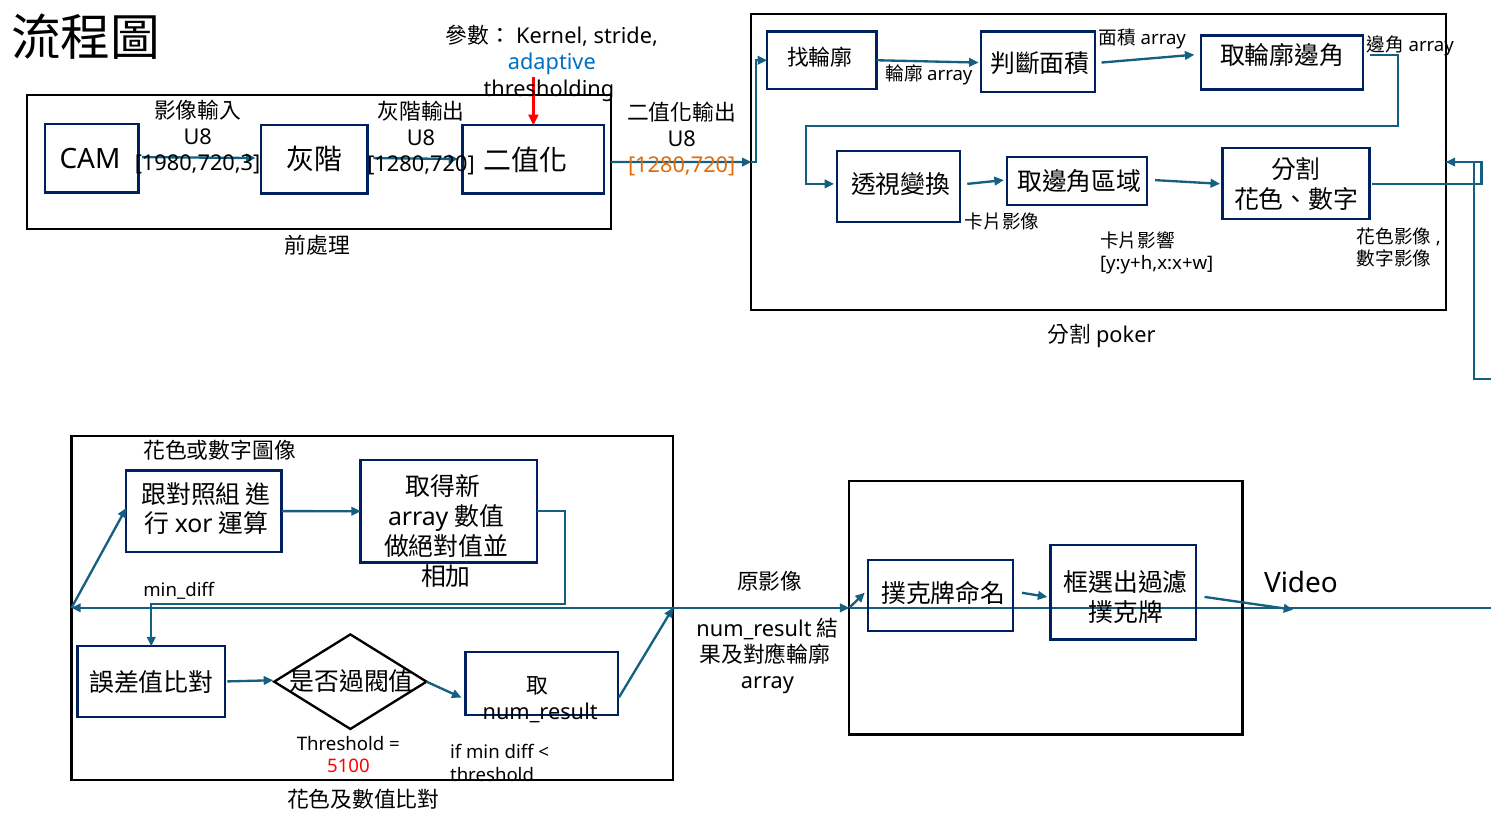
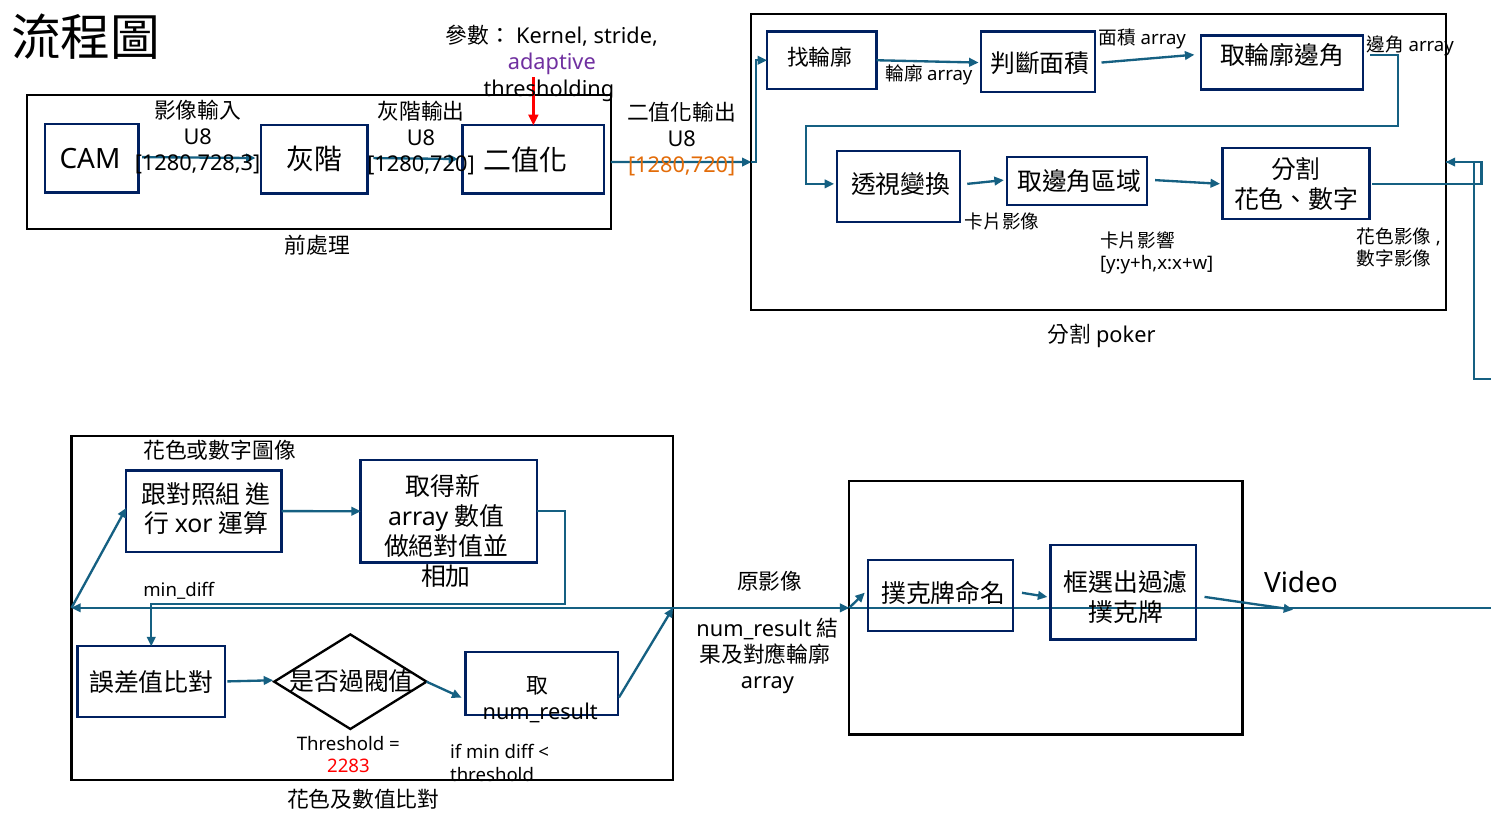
adaptive colour: blue -> purple (552, 63)
1980,720,3: 1980,720,3 -> 1280,728,3 (198, 163)
5100: 5100 -> 2283 (348, 766)
